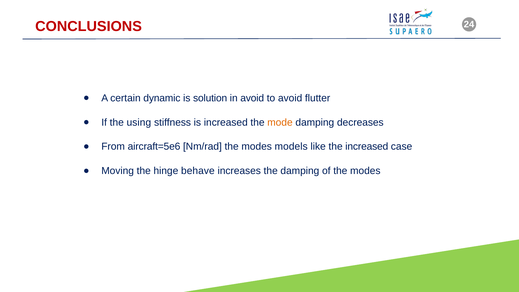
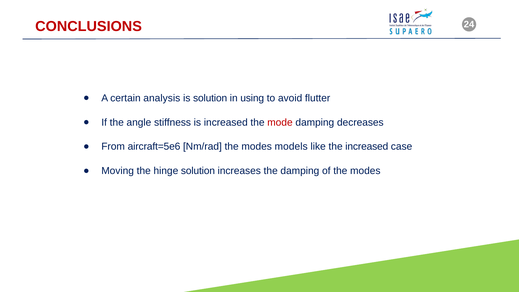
dynamic: dynamic -> analysis (162, 98)
in avoid: avoid -> using (252, 98)
using: using -> angle (139, 122)
mode colour: orange -> red (280, 122)
hinge behave: behave -> solution (198, 171)
